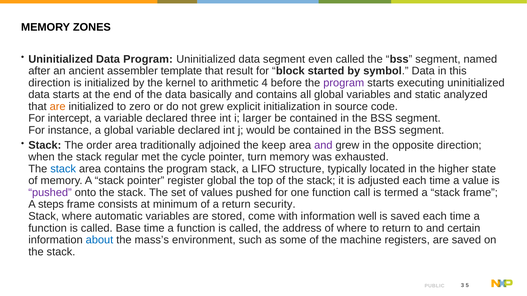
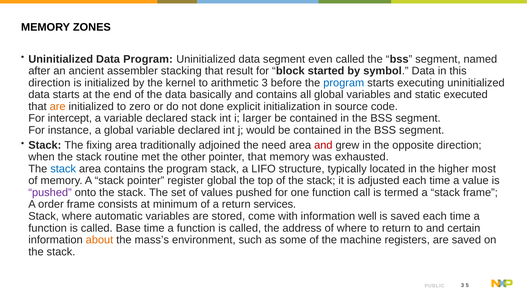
template: template -> stacking (181, 71)
arithmetic 4: 4 -> 3 (265, 83)
program colour: purple -> blue (344, 83)
analyzed: analyzed -> executed (466, 95)
not grew: grew -> done (212, 107)
declared three: three -> stack (204, 118)
order: order -> fixing (99, 145)
keep: keep -> need (274, 145)
and colour: purple -> red (323, 145)
regular: regular -> routine (122, 157)
cycle: cycle -> other (193, 157)
pointer turn: turn -> that (257, 157)
state: state -> most (484, 169)
steps: steps -> order (51, 205)
security: security -> services (275, 205)
about colour: blue -> orange (99, 240)
